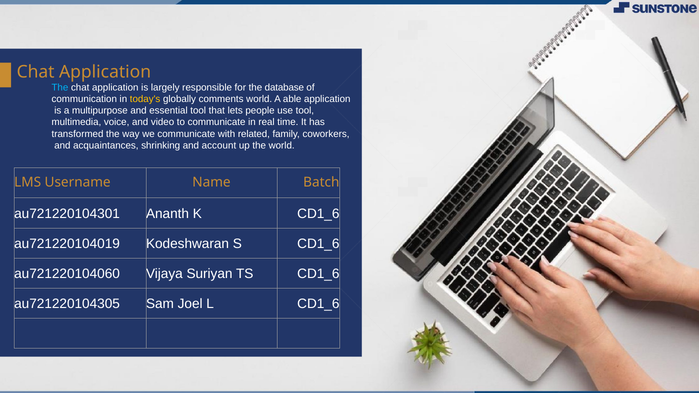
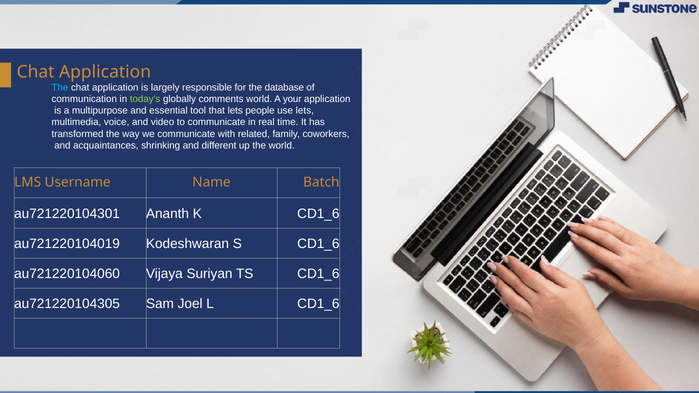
today's colour: yellow -> light green (145, 99)
able: able -> your (292, 99)
use tool: tool -> lets (305, 111)
account: account -> different (219, 146)
